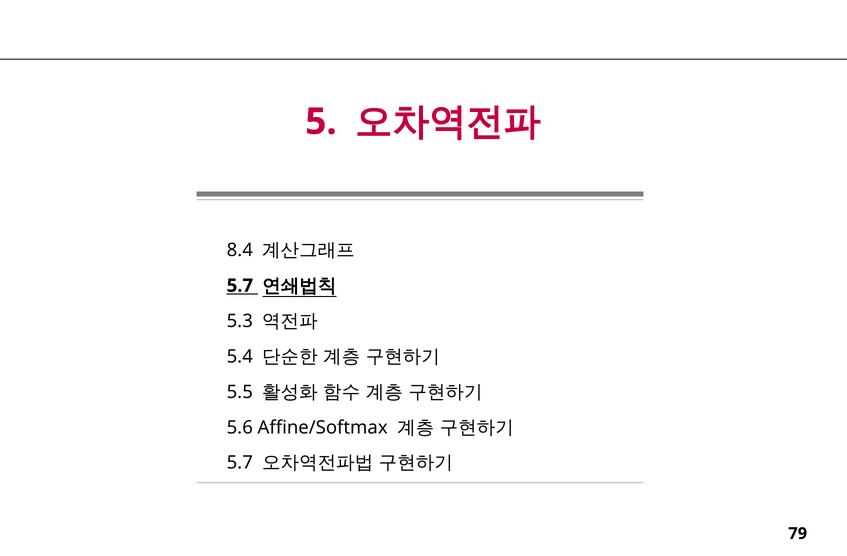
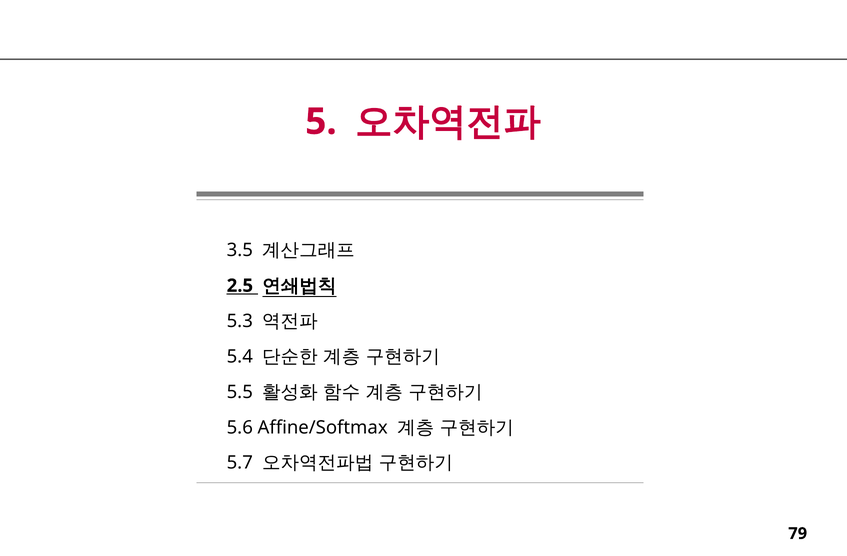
8.4: 8.4 -> 3.5 (240, 250)
5.7: 5.7 -> 2.5 (240, 286)
